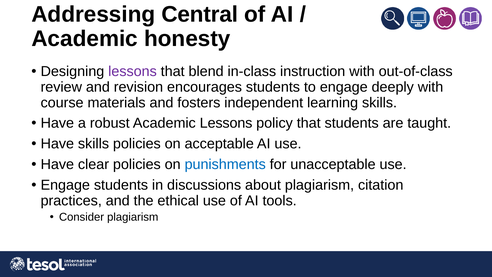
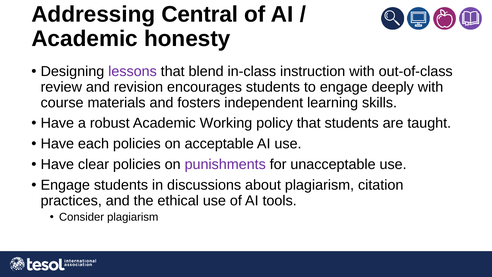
Academic Lessons: Lessons -> Working (226, 123)
Have skills: skills -> each (94, 144)
punishments colour: blue -> purple (225, 164)
